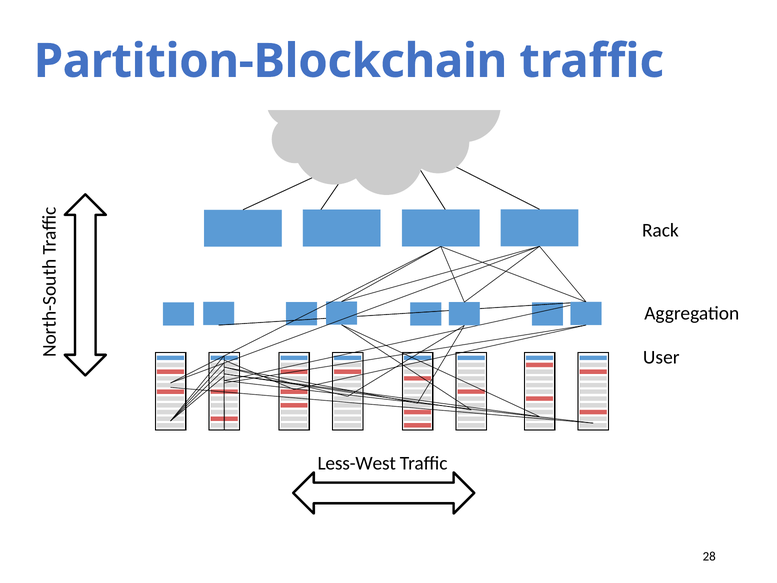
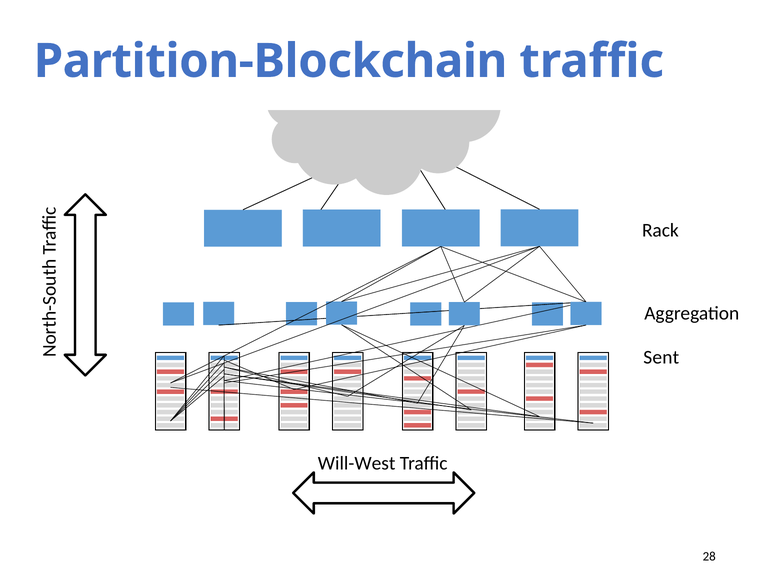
User: User -> Sent (661, 357)
Less-West: Less-West -> Will-West (357, 463)
